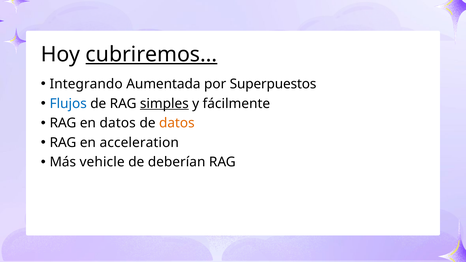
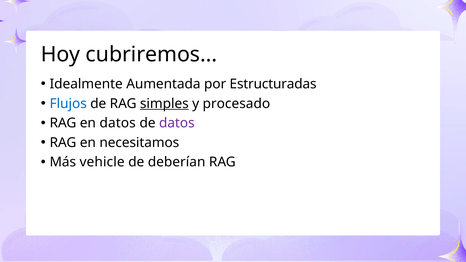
cubriremos underline: present -> none (151, 55)
Integrando: Integrando -> Idealmente (86, 84)
Superpuestos: Superpuestos -> Estructuradas (273, 84)
fácilmente: fácilmente -> procesado (236, 104)
datos colour: orange -> purple (177, 123)
acceleration: acceleration -> necesitamos (139, 143)
